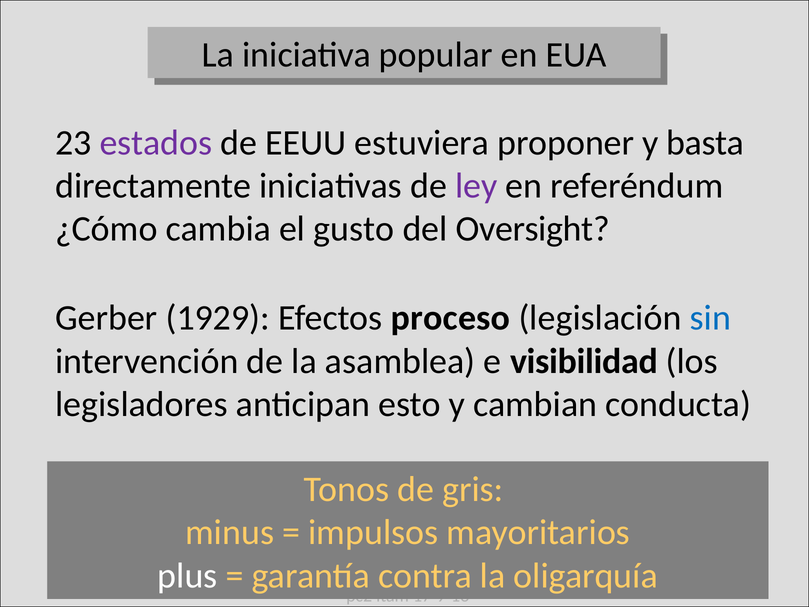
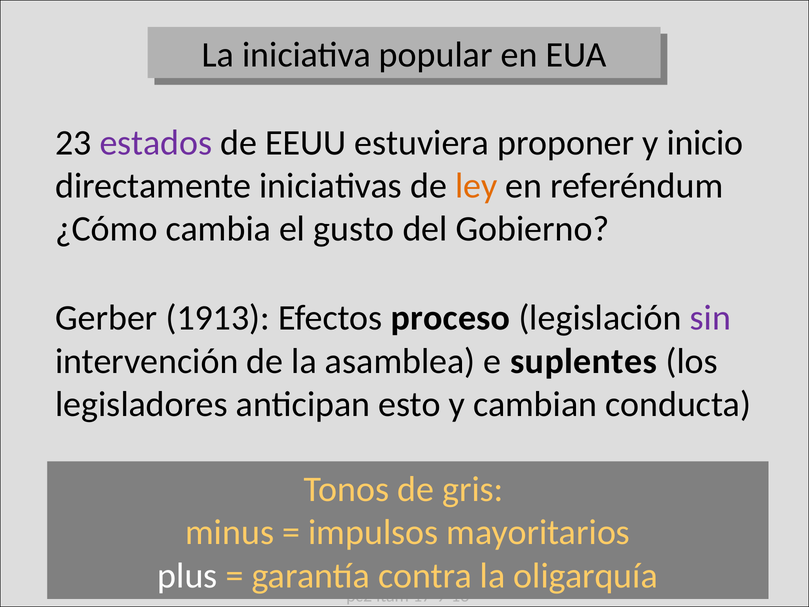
basta: basta -> inicio (705, 143)
ley colour: purple -> orange (476, 186)
Oversight: Oversight -> Gobierno (533, 229)
1929: 1929 -> 1913 (218, 318)
sin colour: blue -> purple (710, 318)
visibilidad: visibilidad -> suplentes (584, 361)
